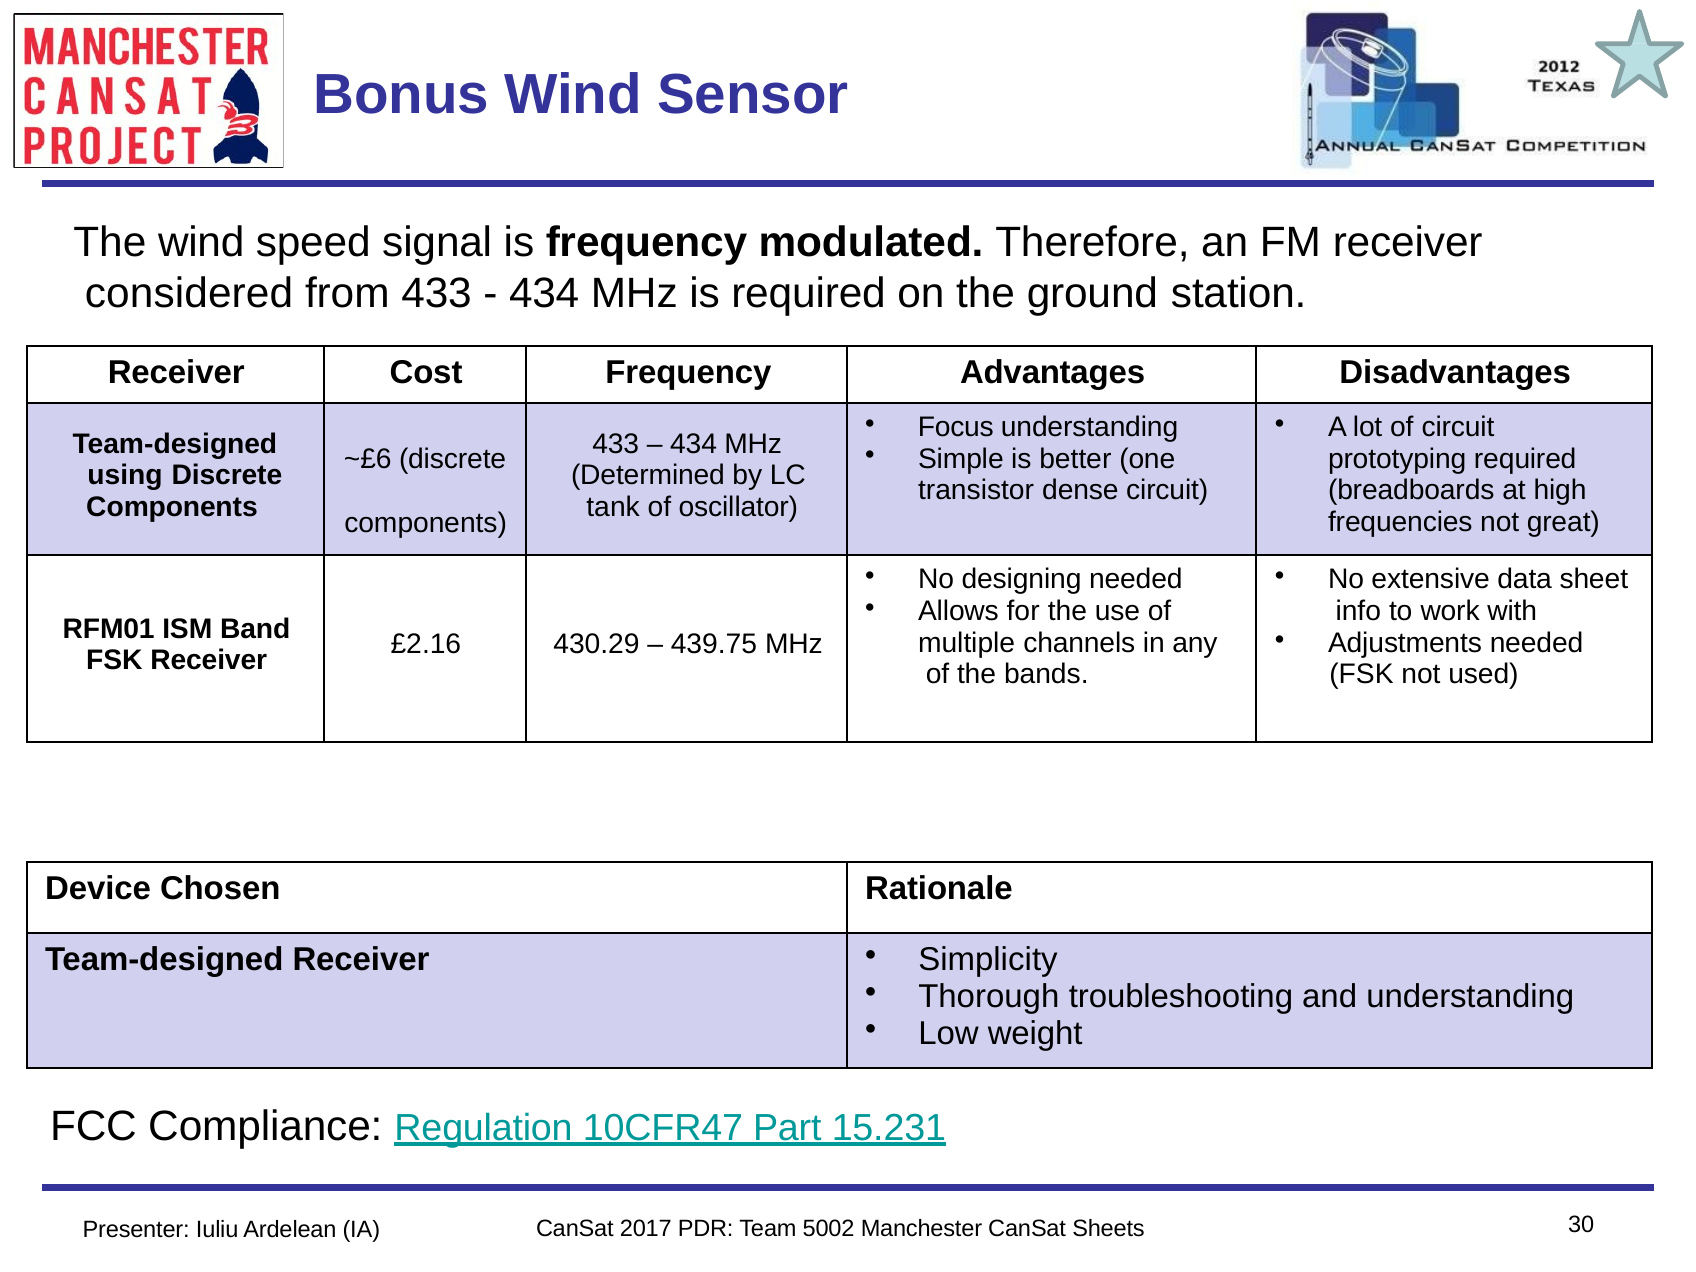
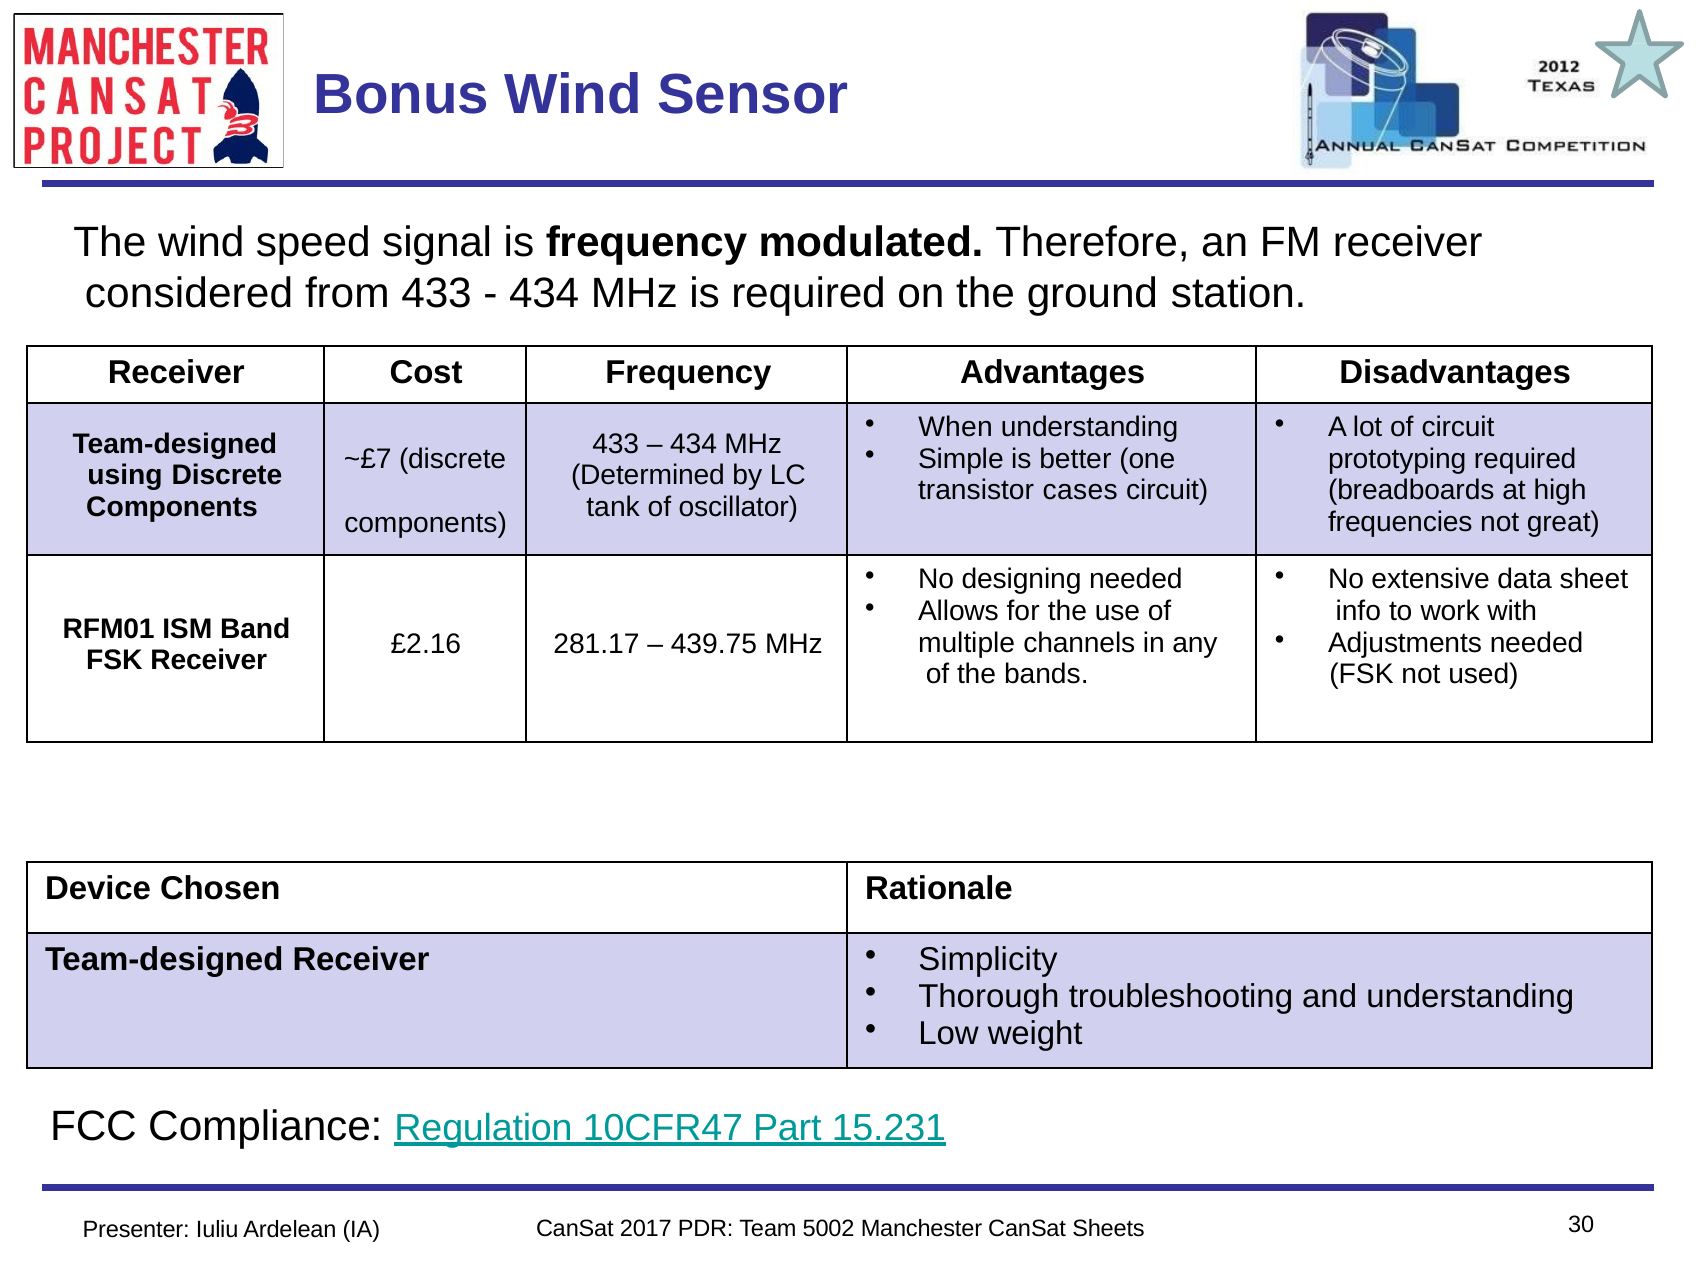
Focus: Focus -> When (956, 427)
~£6: ~£6 -> ~£7 (368, 459)
dense: dense -> cases (1080, 490)
430.29: 430.29 -> 281.17 (596, 644)
